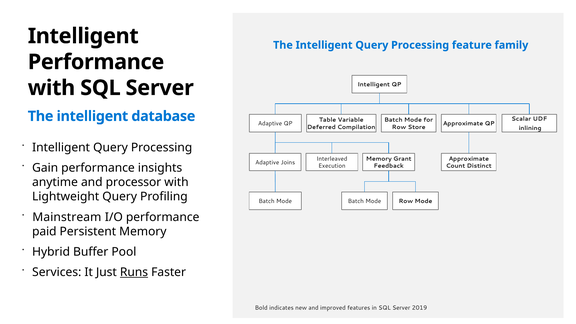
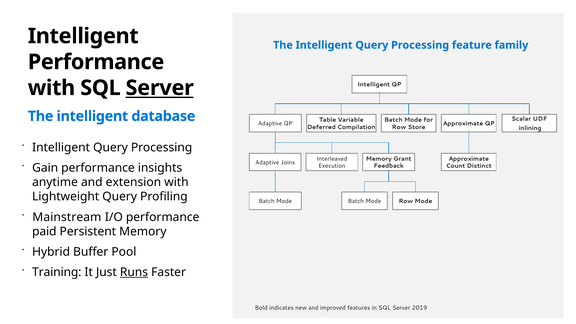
Server underline: none -> present (160, 88)
processor: processor -> extension (133, 182)
Services: Services -> Training (57, 272)
